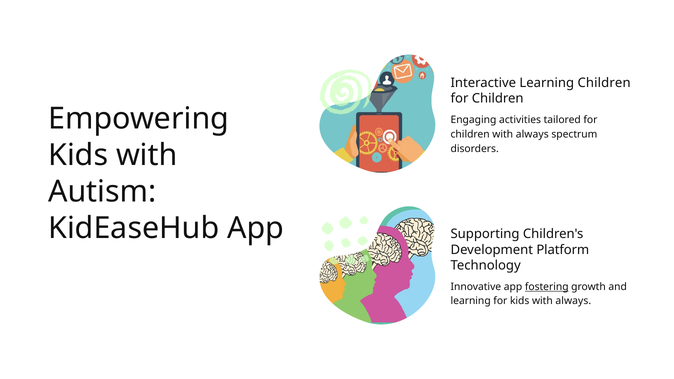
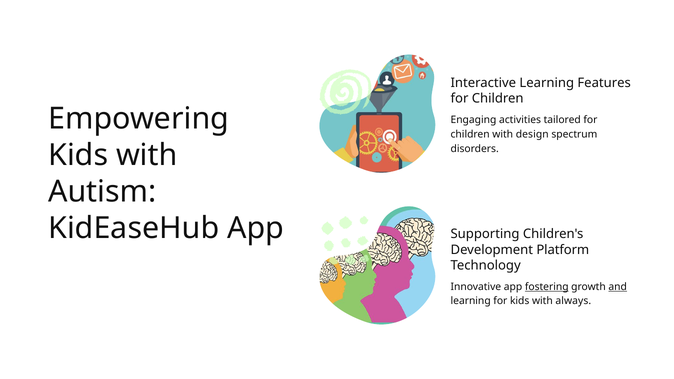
Learning Children: Children -> Features (604, 83)
children with always: always -> design (532, 134)
and underline: none -> present (618, 287)
